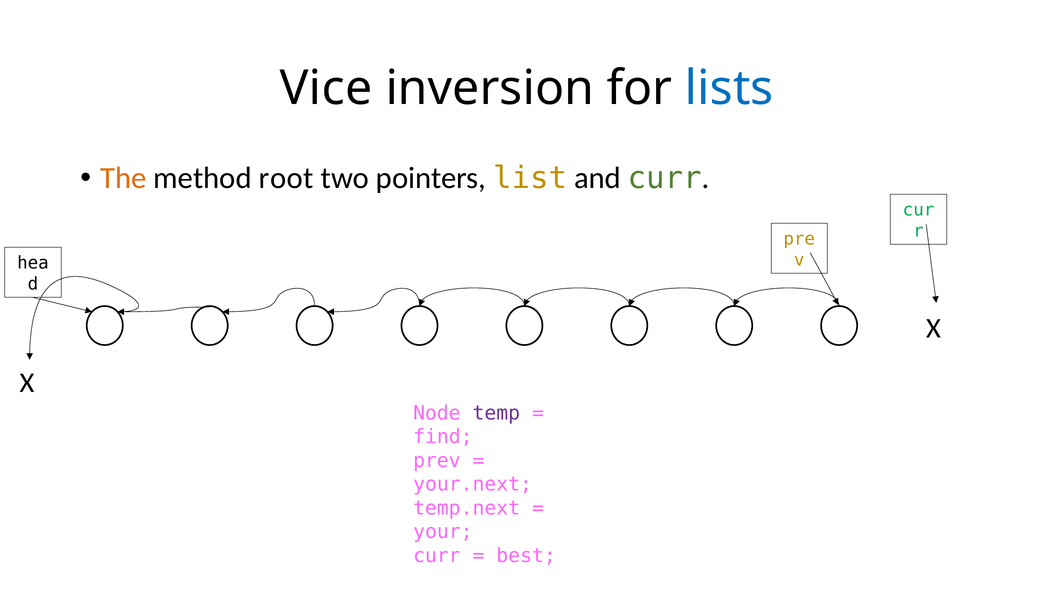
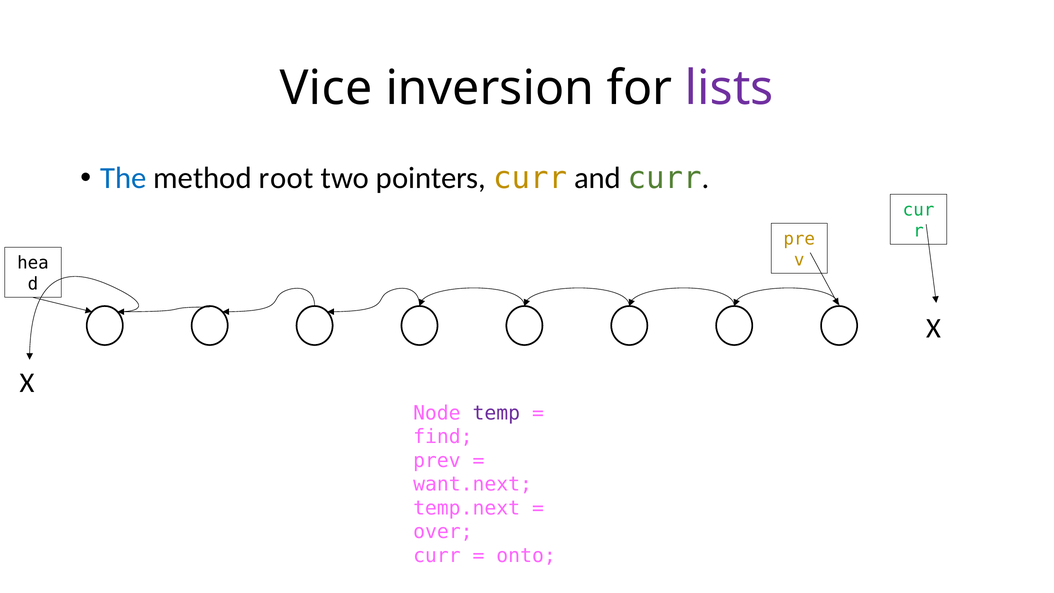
lists colour: blue -> purple (729, 89)
The colour: orange -> blue (123, 178)
pointers list: list -> curr (530, 178)
your.next: your.next -> want.next (473, 484)
your: your -> over (443, 532)
best: best -> onto (526, 555)
